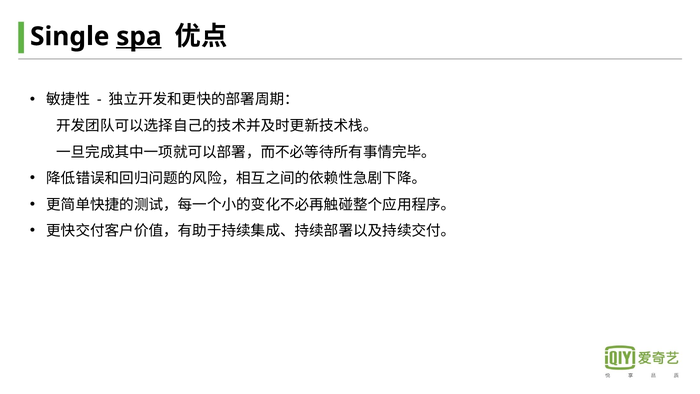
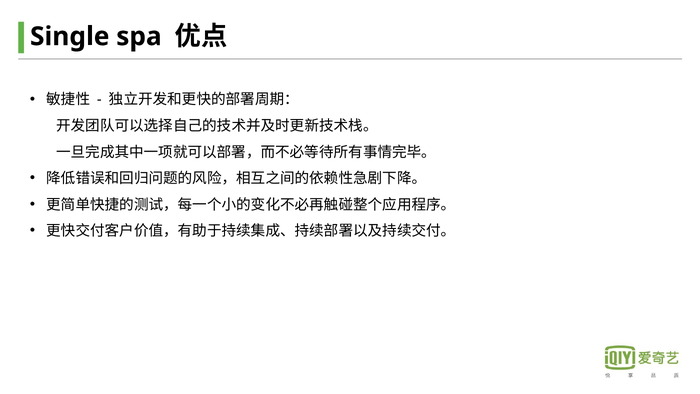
spa underline: present -> none (139, 36)
